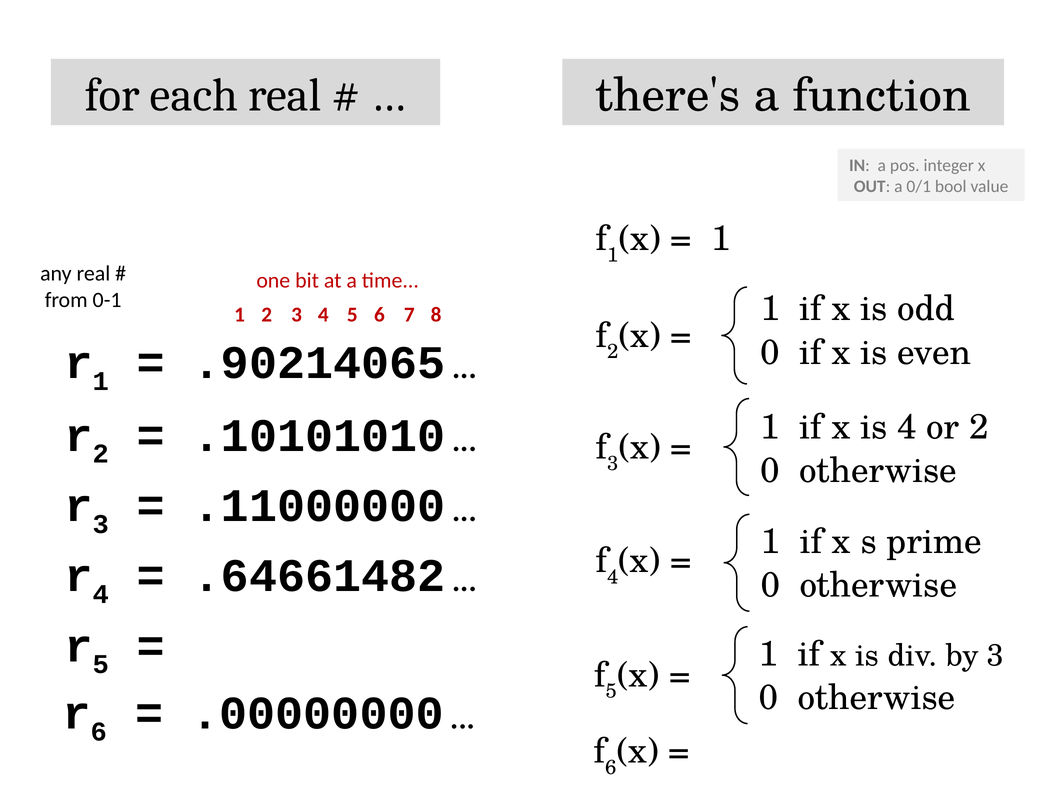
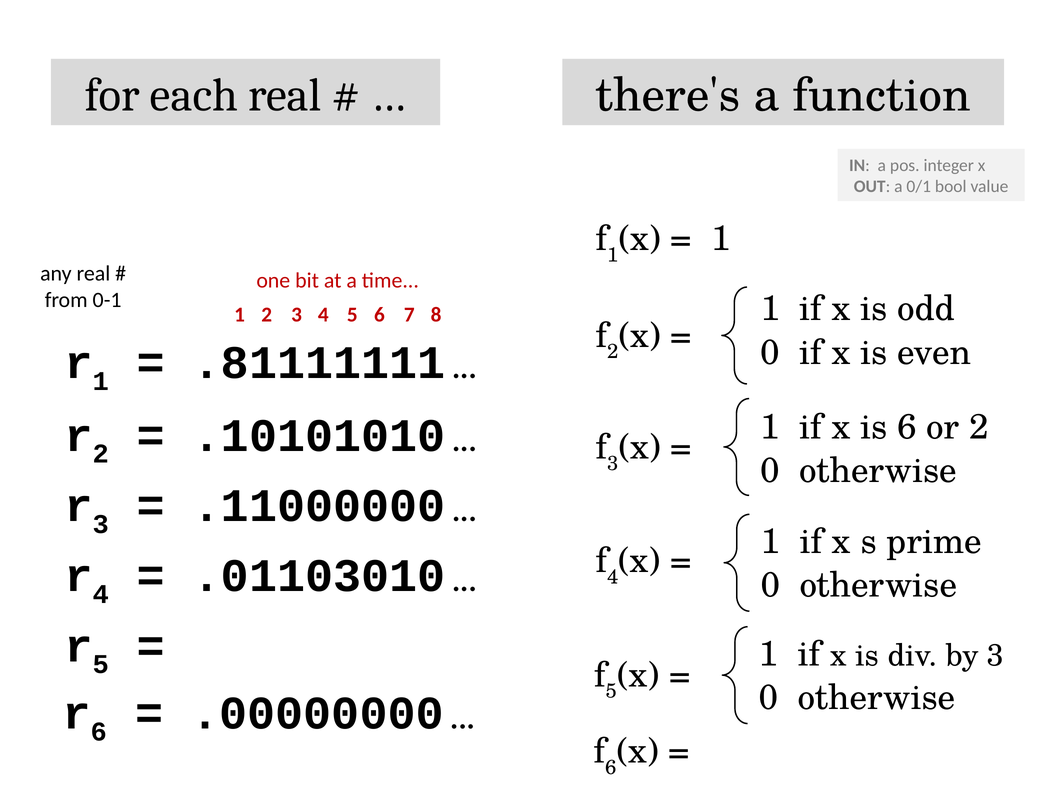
.90214065: .90214065 -> .81111111 (319, 363)
is 4: 4 -> 6 (907, 427)
.64661482: .64661482 -> .01103010 (319, 576)
